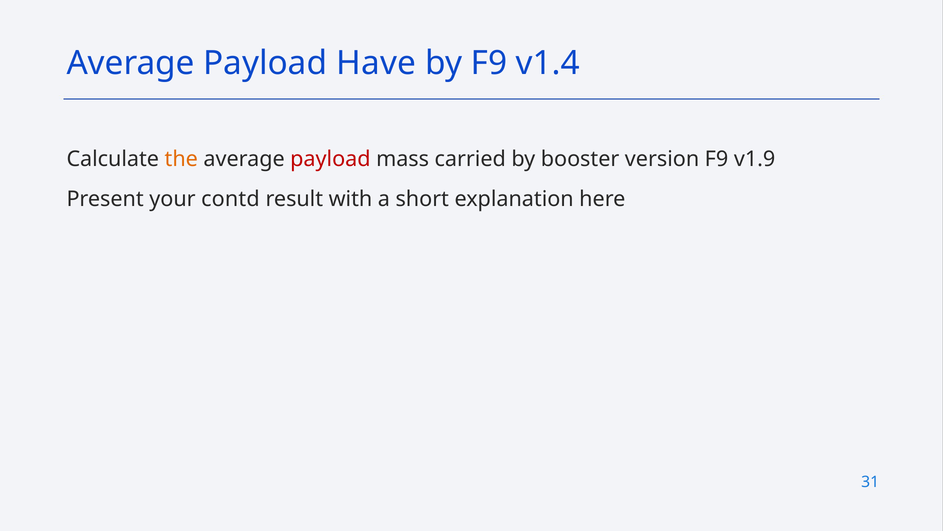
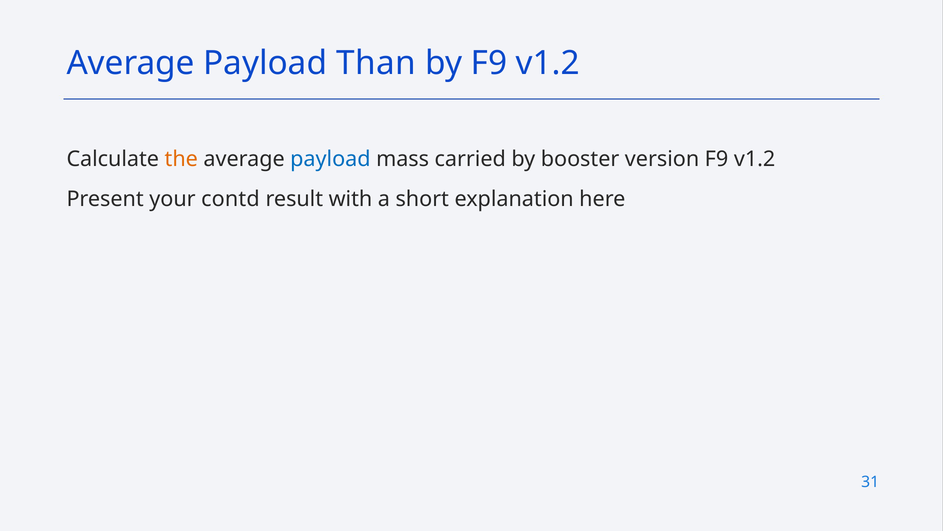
Have: Have -> Than (376, 63)
by F9 v1.4: v1.4 -> v1.2 (548, 63)
payload colour: red -> blue (330, 159)
version F9 v1.9: v1.9 -> v1.2 (755, 159)
